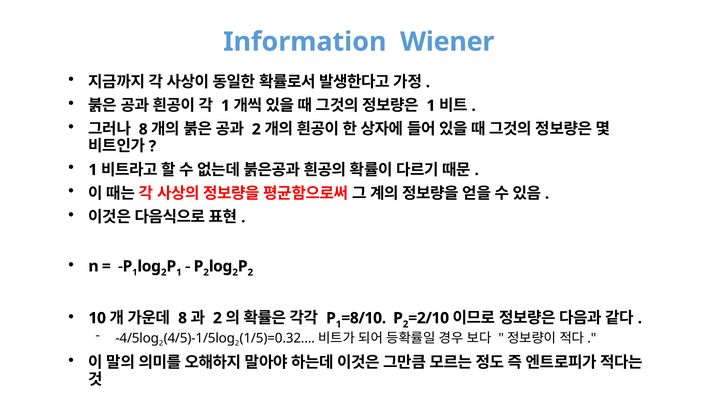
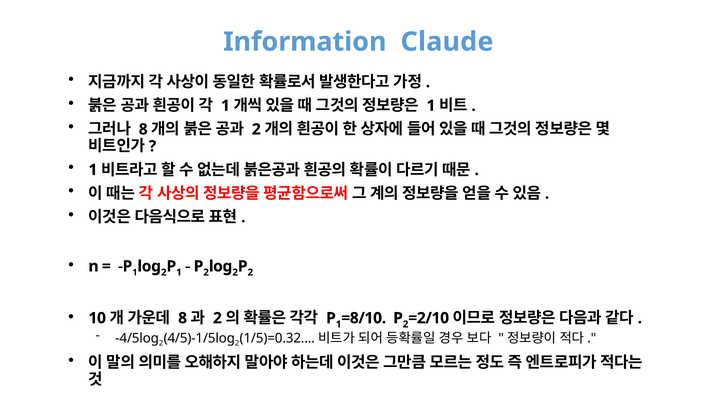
Wiener: Wiener -> Claude (447, 42)
